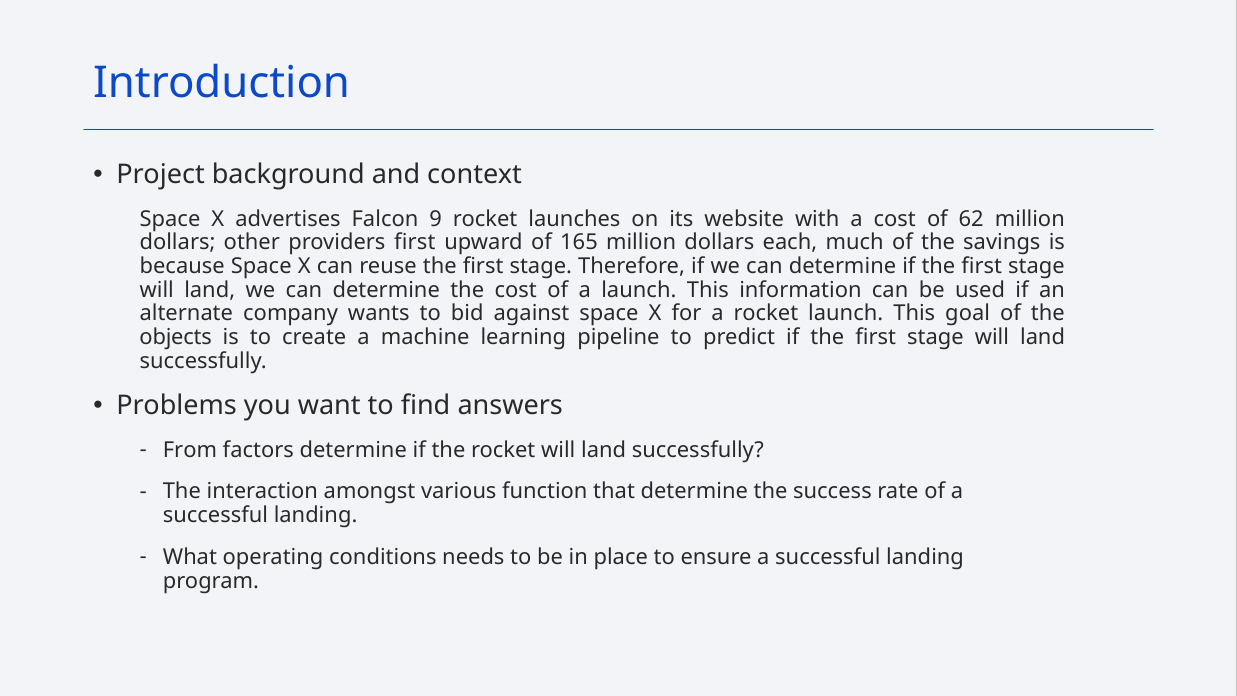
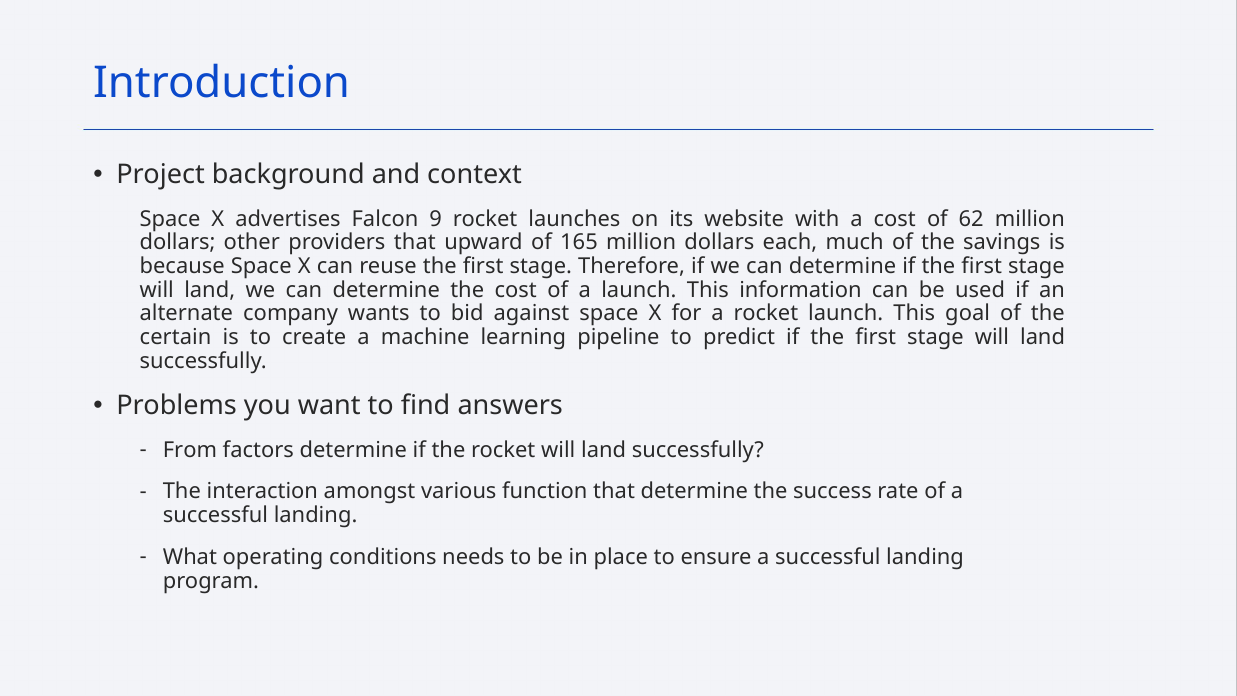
providers first: first -> that (415, 243)
objects: objects -> certain (176, 337)
